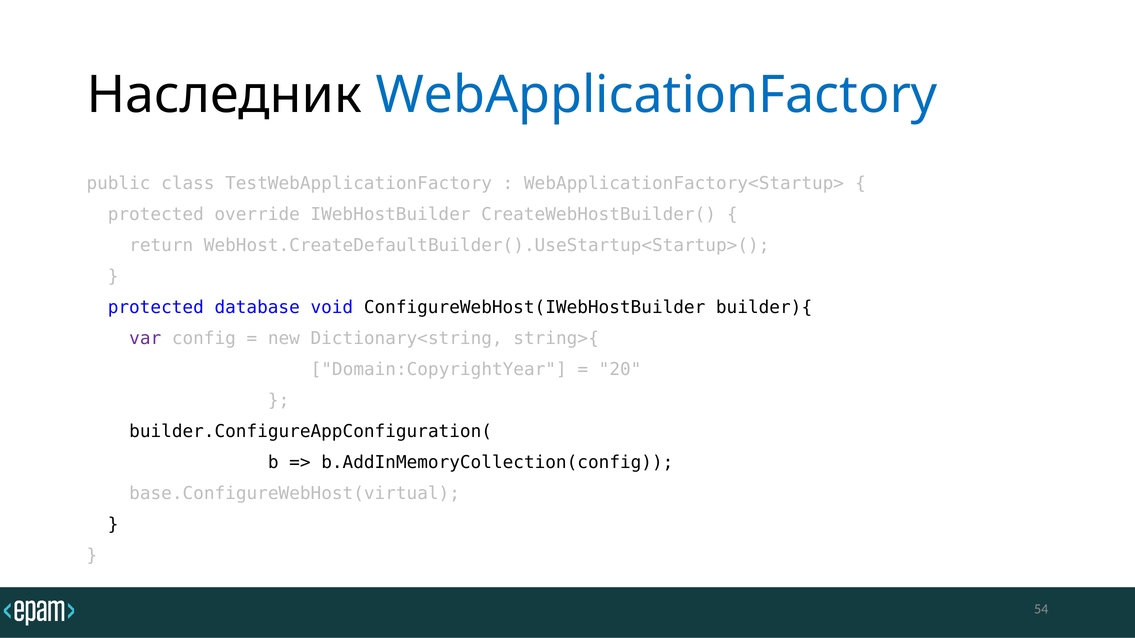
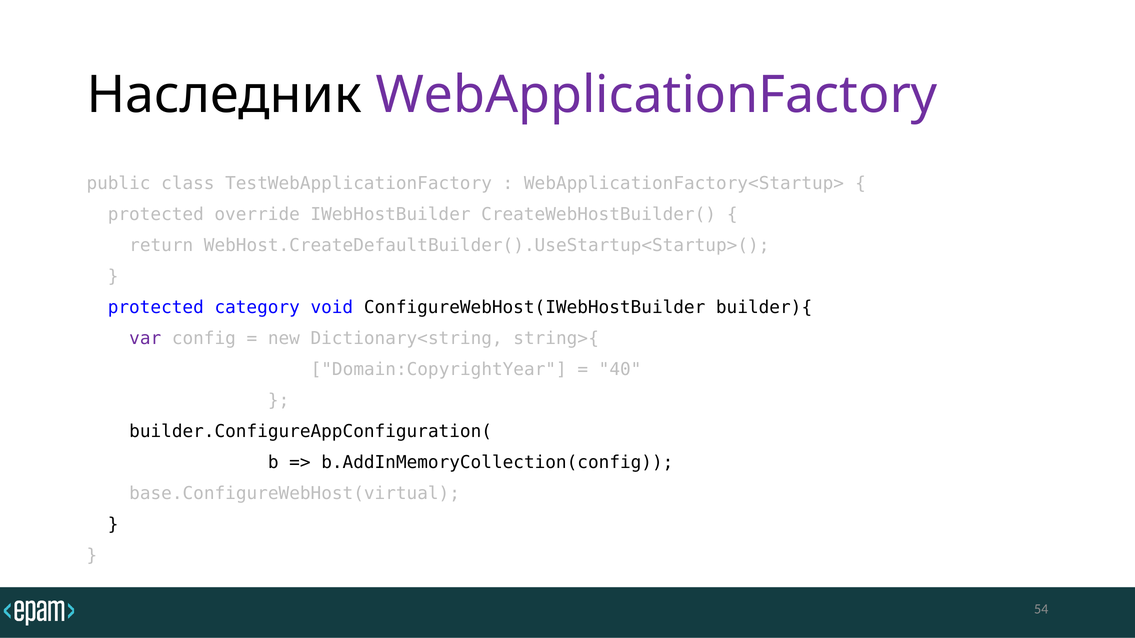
WebApplicationFactory colour: blue -> purple (656, 95)
database: database -> category (257, 308)
20: 20 -> 40 (620, 370)
